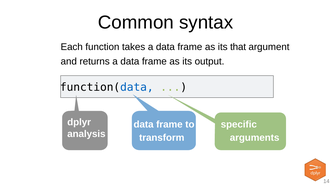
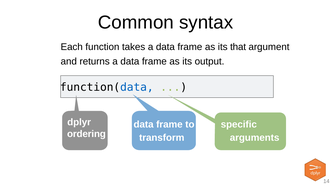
analysis: analysis -> ordering (86, 134)
